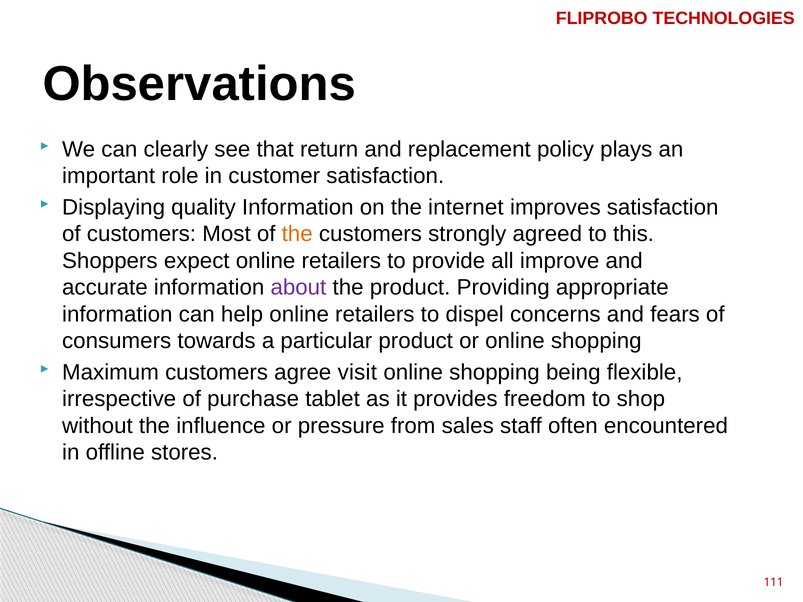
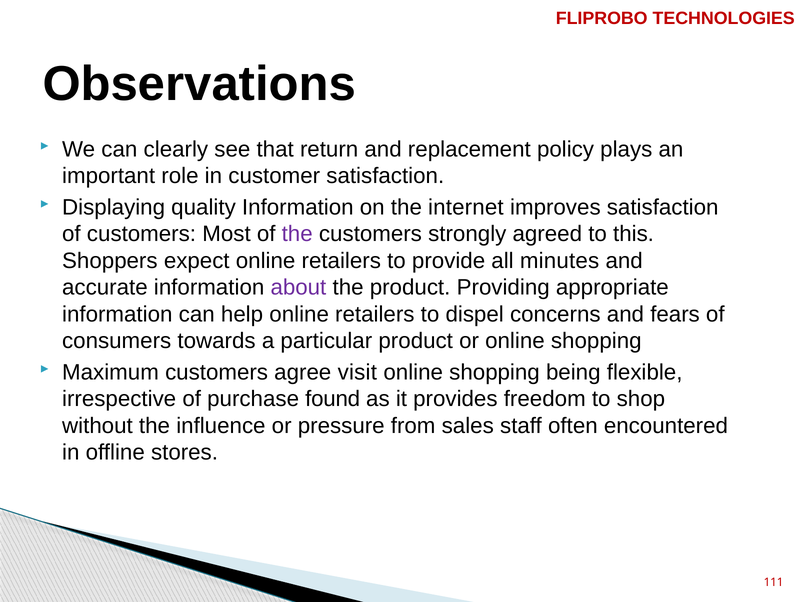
the colour: orange -> purple (297, 234)
improve: improve -> minutes (560, 261)
tablet: tablet -> found (333, 399)
